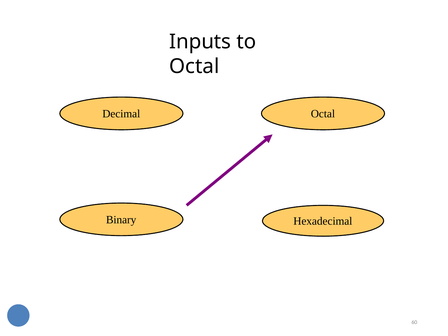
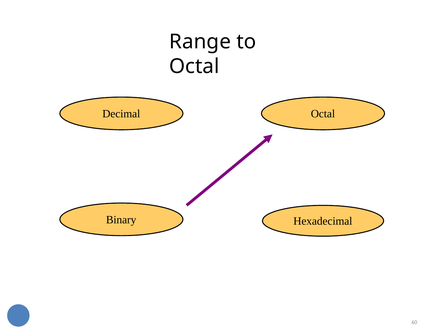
Inputs: Inputs -> Range (200, 42)
